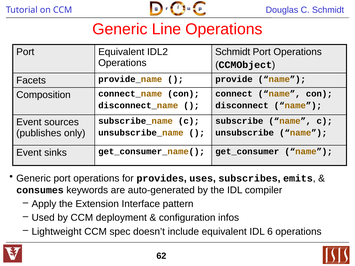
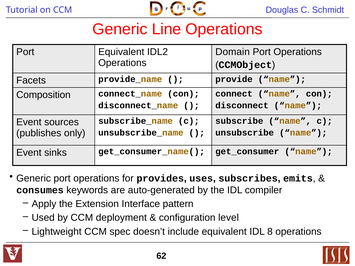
Schmidt: Schmidt -> Domain (233, 52)
infos: infos -> level (229, 218)
6: 6 -> 8 (270, 232)
